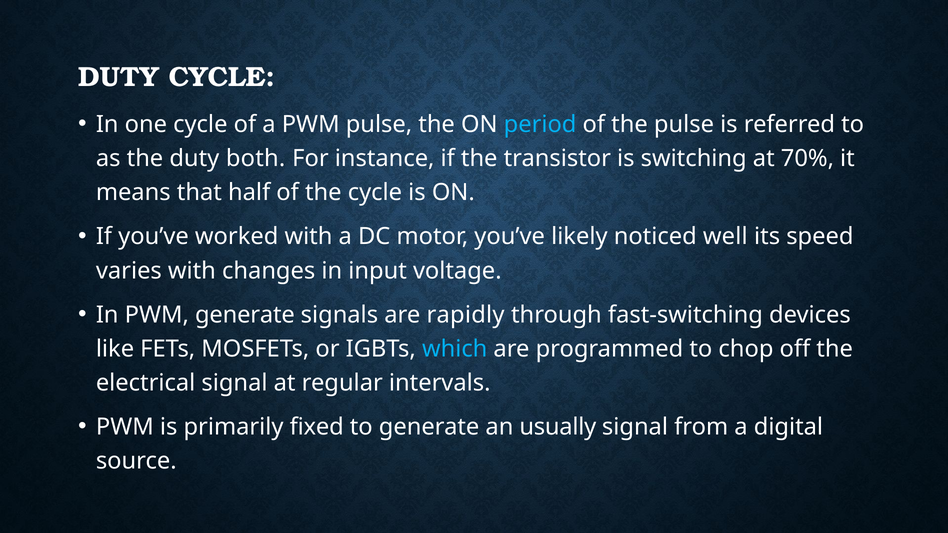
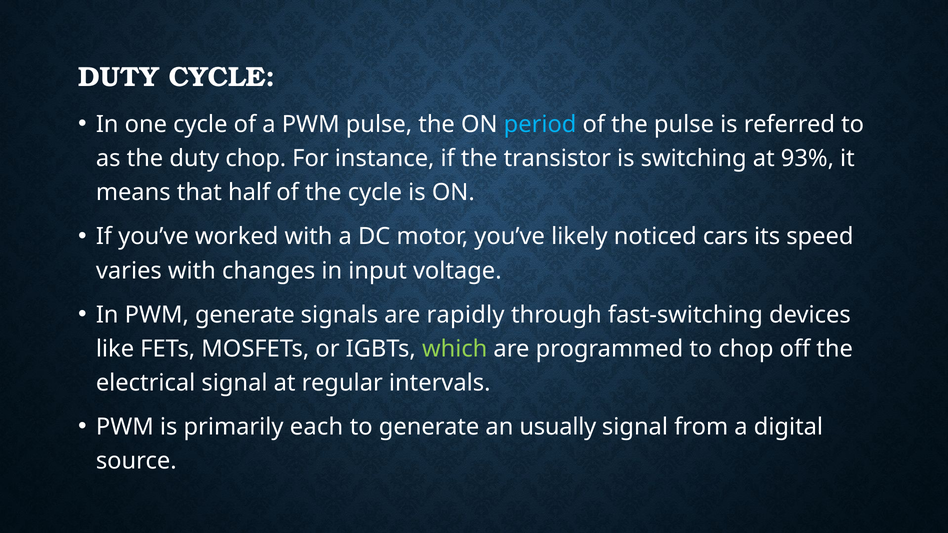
duty both: both -> chop (256, 159)
70%: 70% -> 93% (807, 159)
well: well -> cars (726, 237)
which colour: light blue -> light green (455, 349)
fixed: fixed -> each (317, 427)
